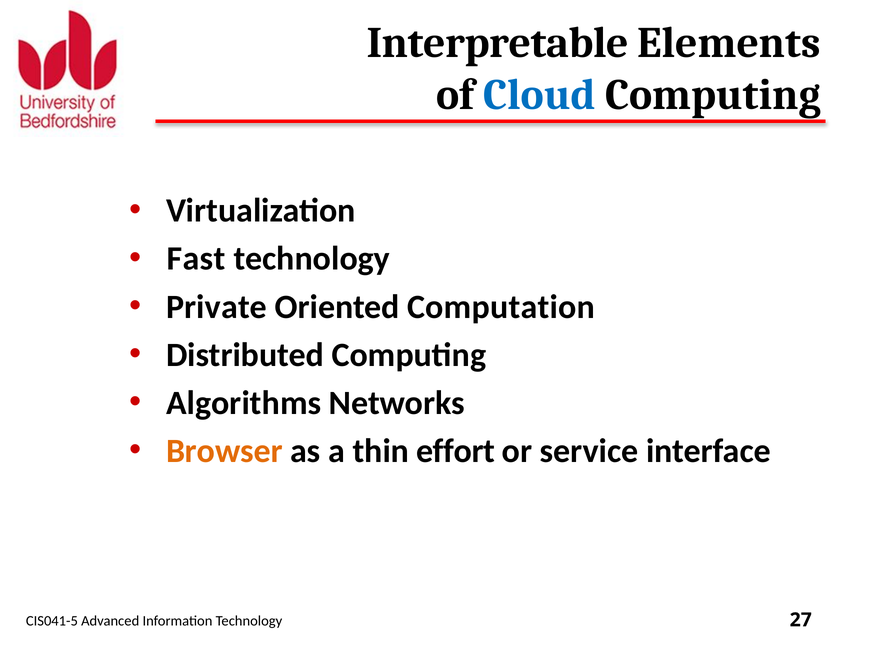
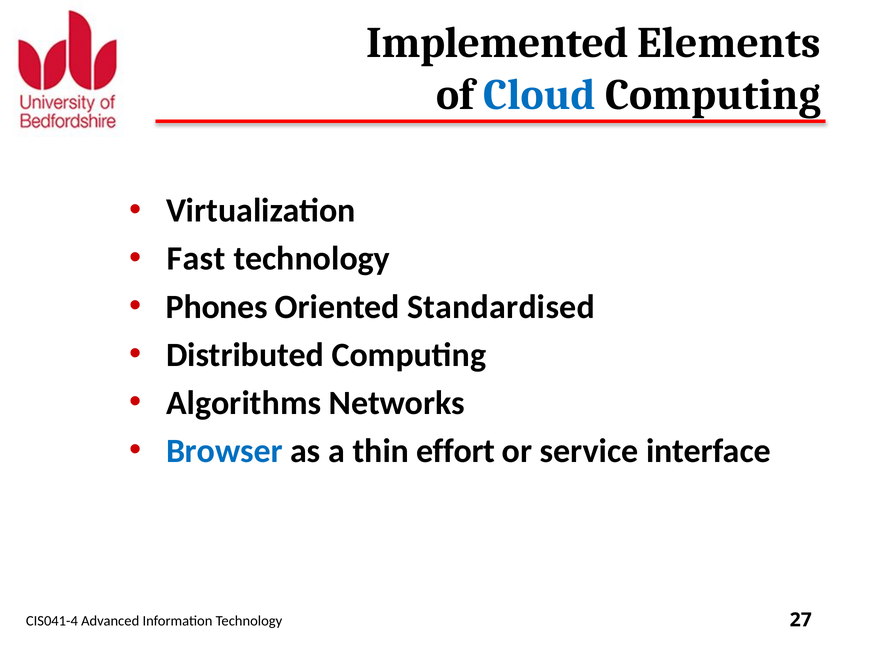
Interpretable: Interpretable -> Implemented (498, 43)
Private: Private -> Phones (217, 307)
Computation: Computation -> Standardised (501, 307)
Browser colour: orange -> blue (224, 451)
CIS041-5: CIS041-5 -> CIS041-4 (52, 621)
